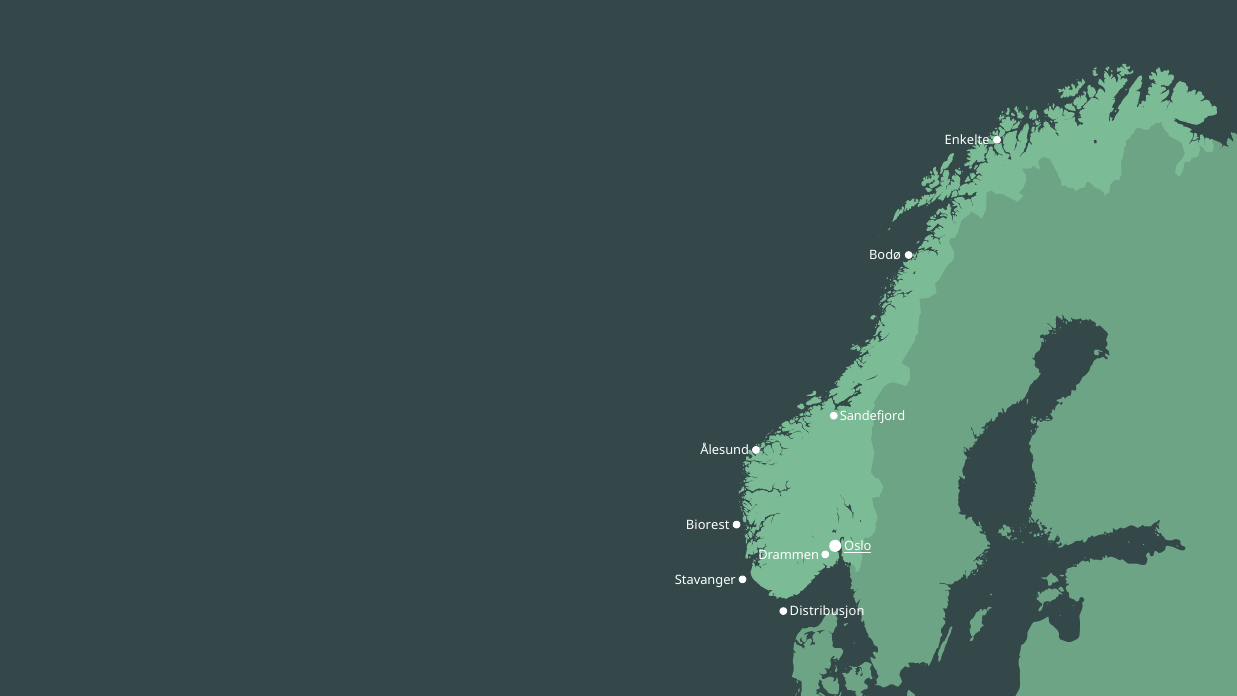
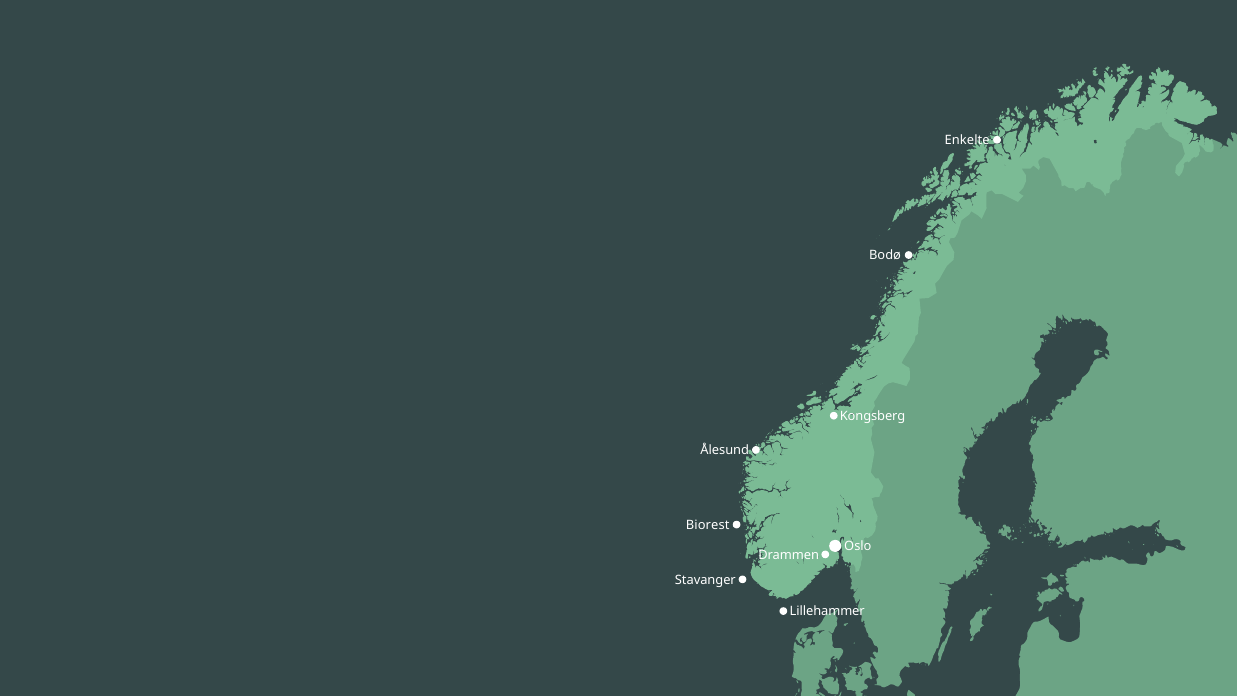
Sandefjord: Sandefjord -> Kongsberg (873, 416)
Oslo underline: present -> none (858, 546)
Distribusjon: Distribusjon -> Lillehammer (827, 611)
